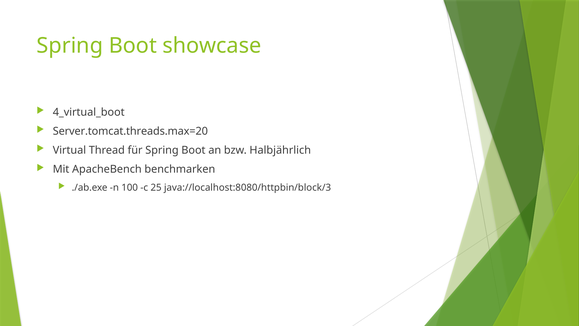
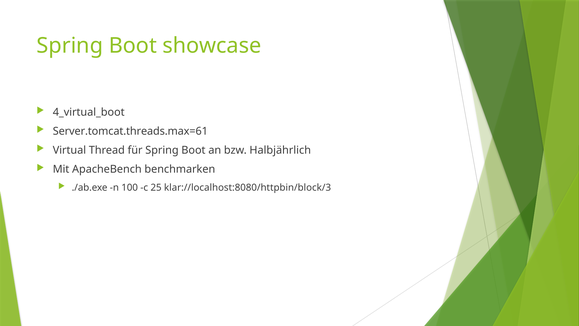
Server.tomcat.threads.max=20: Server.tomcat.threads.max=20 -> Server.tomcat.threads.max=61 (130, 131)
java://localhost:8080/httpbin/block/3: java://localhost:8080/httpbin/block/3 -> klar://localhost:8080/httpbin/block/3 (248, 187)
